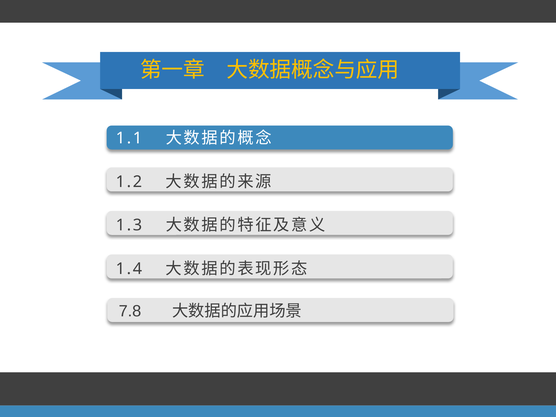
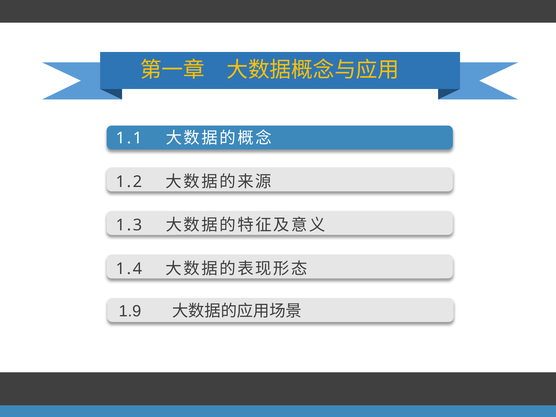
7.8: 7.8 -> 1.9 (130, 311)
